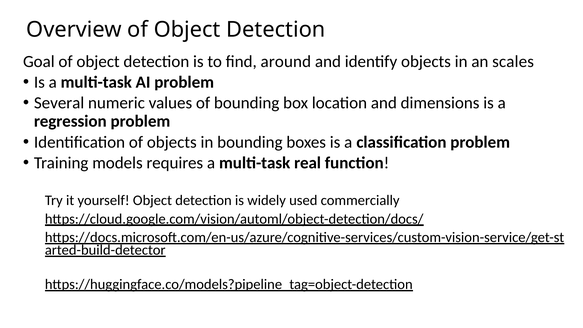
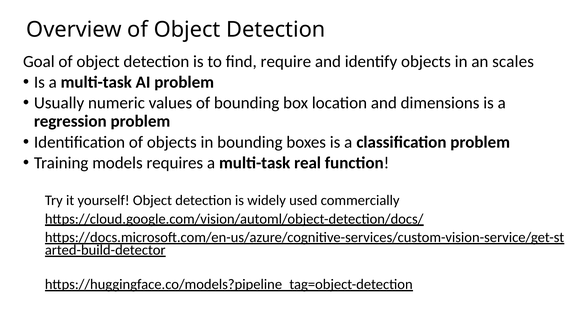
around: around -> require (286, 61)
Several: Several -> Usually (59, 103)
